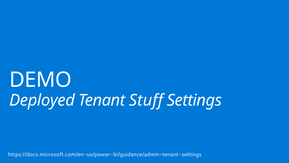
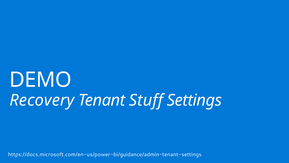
Deployed: Deployed -> Recovery (42, 100)
